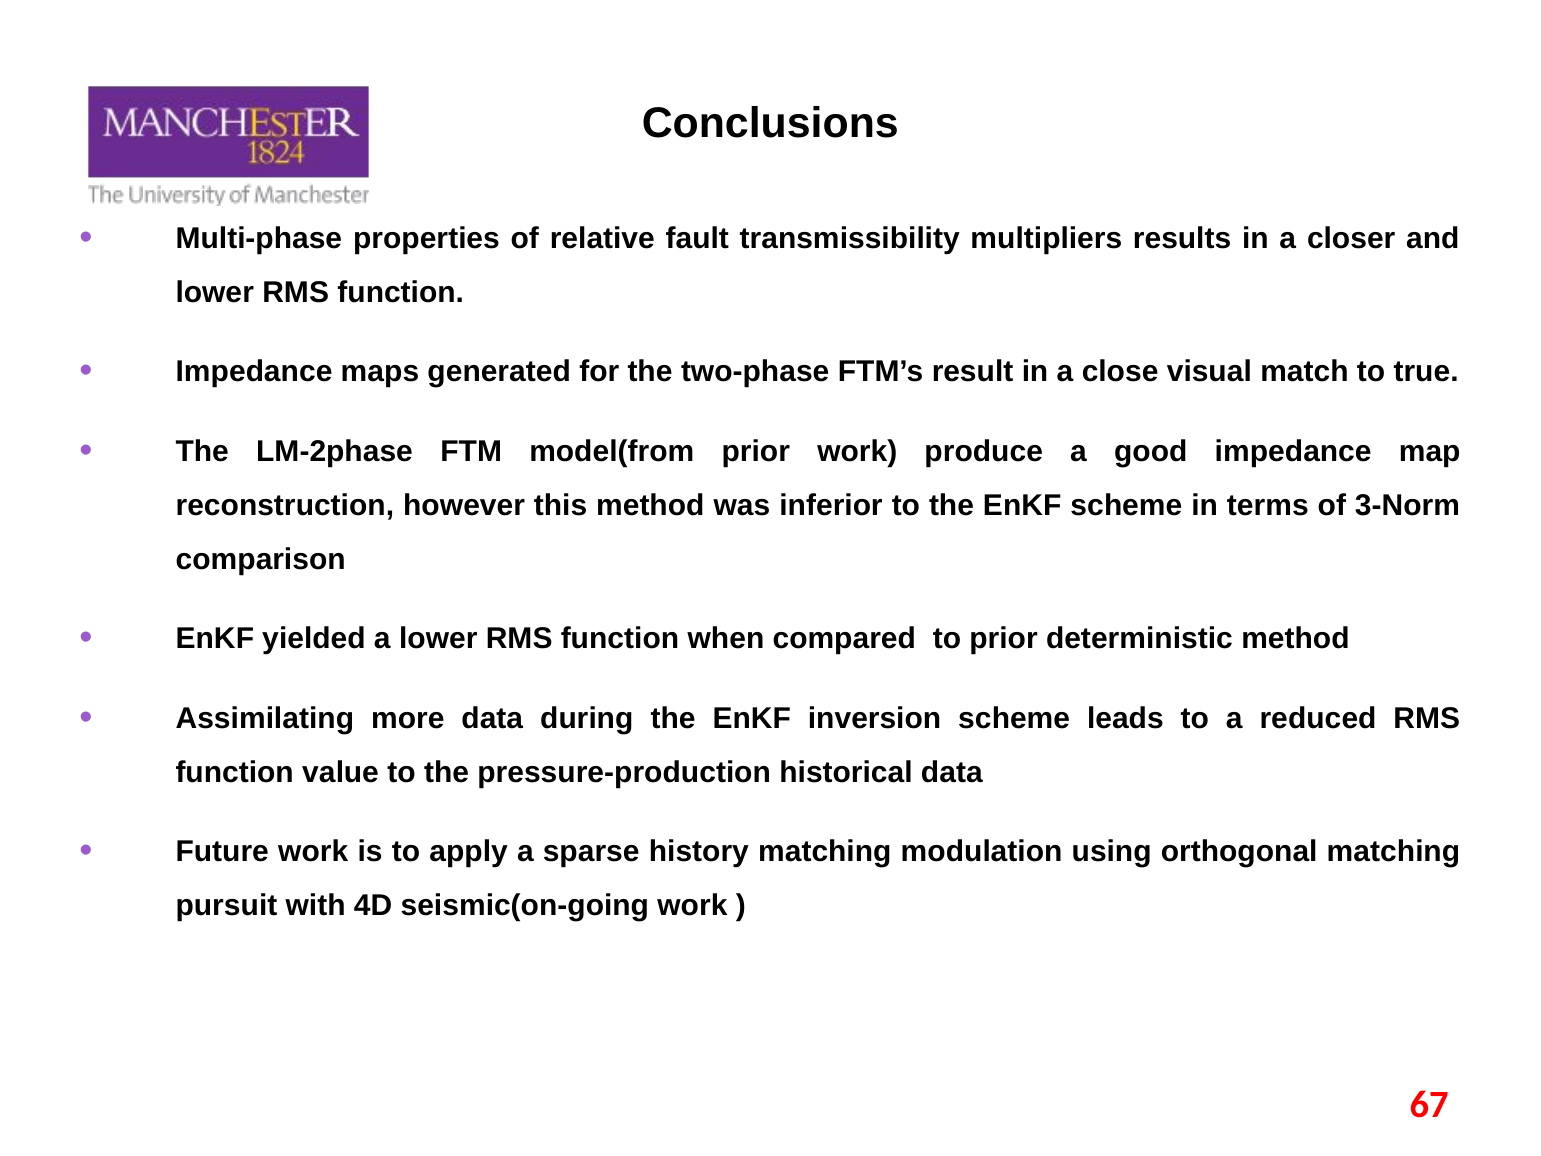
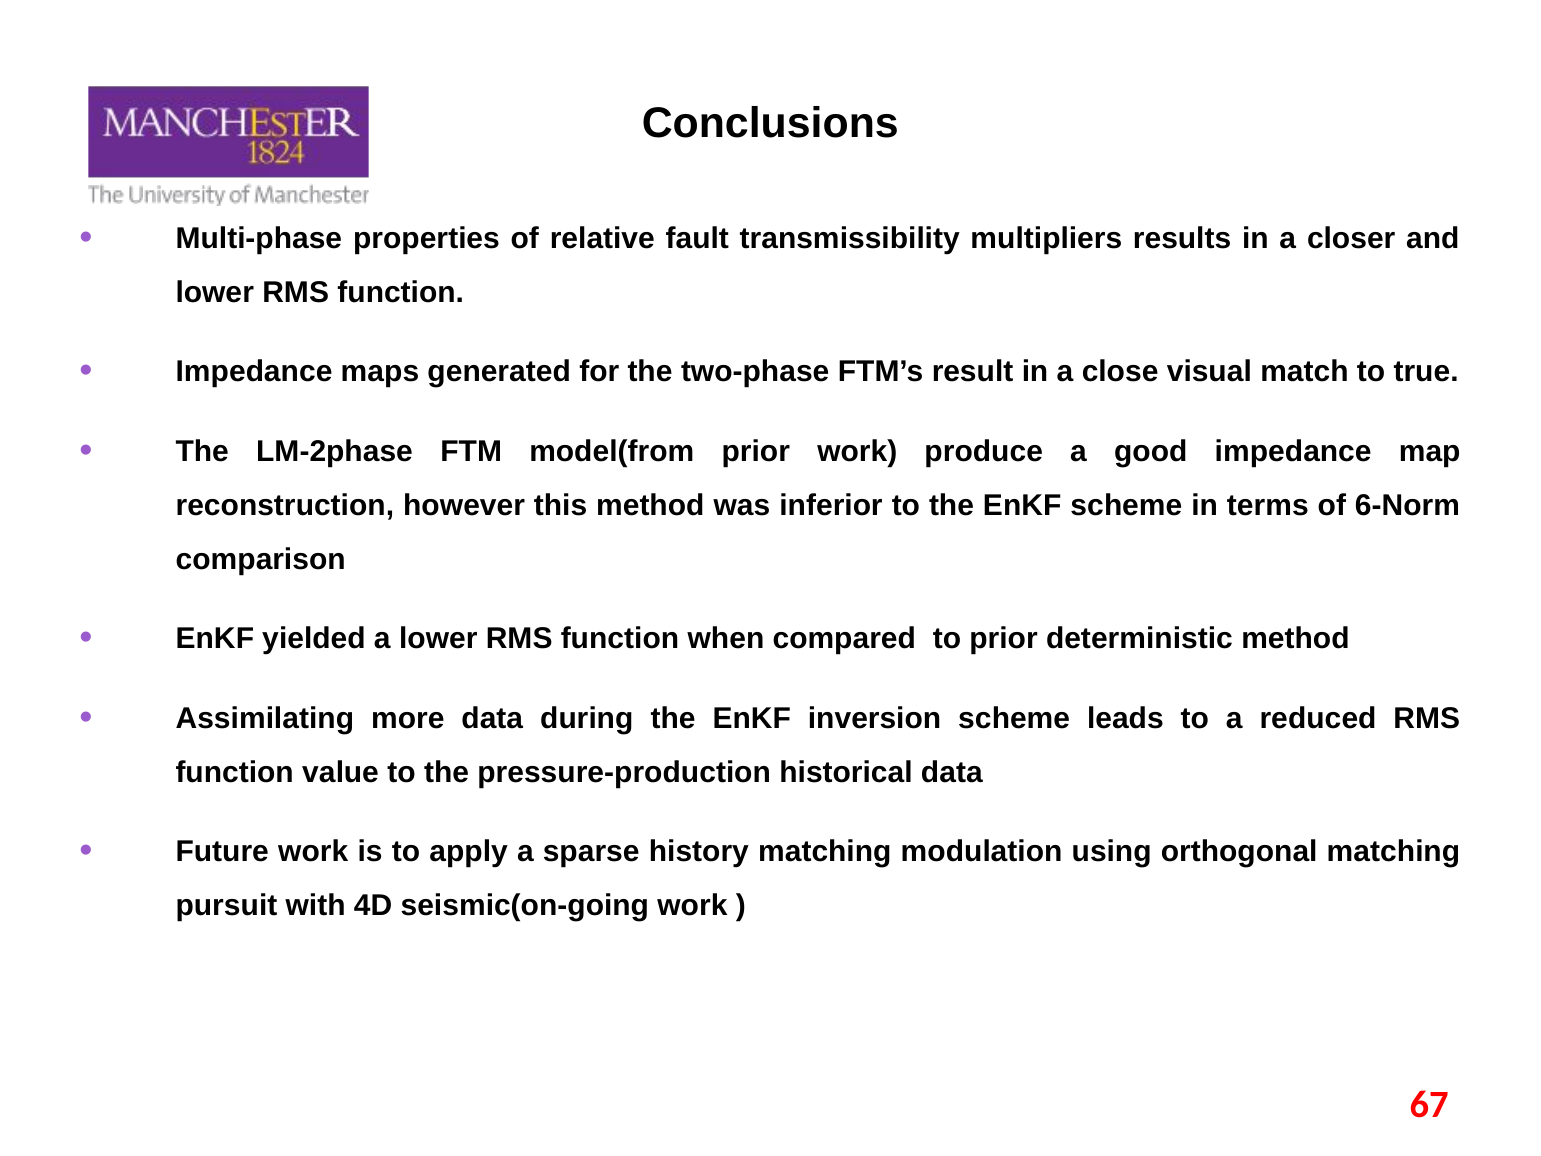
3-Norm: 3-Norm -> 6-Norm (1408, 505)
